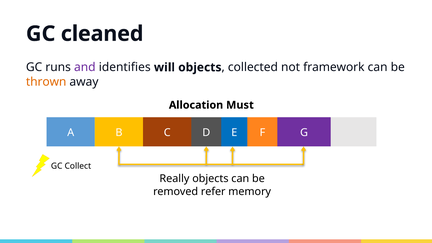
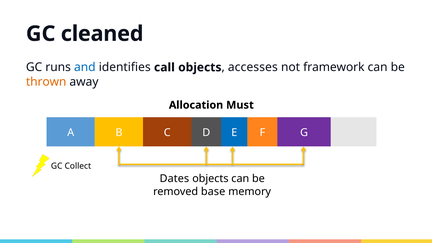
and colour: purple -> blue (85, 67)
will: will -> call (164, 67)
collected: collected -> accesses (253, 67)
Really: Really -> Dates (174, 179)
refer: refer -> base (213, 191)
